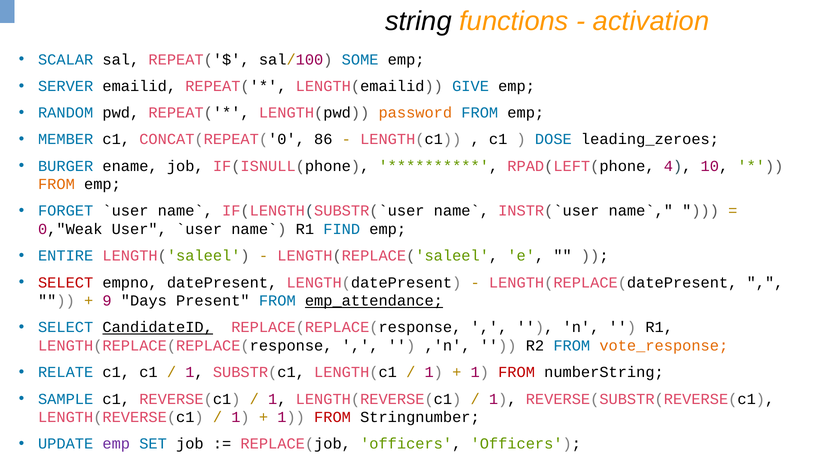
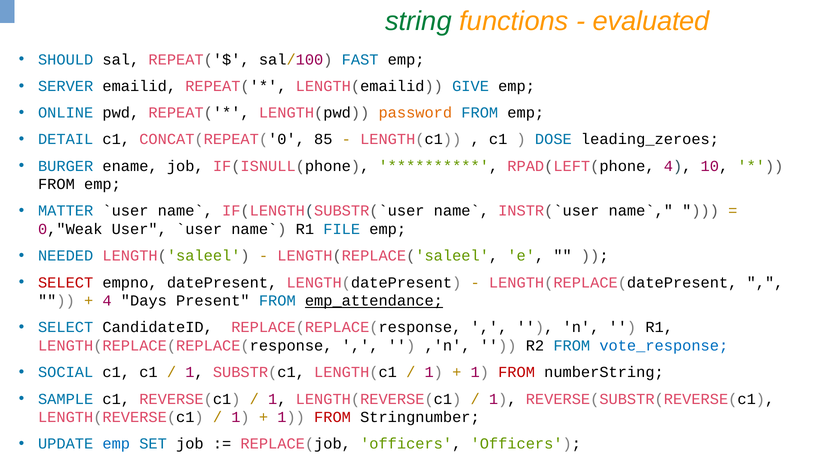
string colour: black -> green (418, 21)
activation: activation -> evaluated (651, 21)
SCALAR: SCALAR -> SHOULD (66, 60)
SOME: SOME -> FAST (360, 60)
RANDOM: RANDOM -> ONLINE (66, 113)
MEMBER: MEMBER -> DETAIL (66, 139)
86: 86 -> 85 (323, 139)
FROM colour: orange -> black (56, 184)
FORGET: FORGET -> MATTER (66, 211)
FIND: FIND -> FILE (342, 229)
ENTIRE: ENTIRE -> NEEDED (66, 256)
9: 9 -> 4 (107, 301)
CandidateID underline: present -> none (158, 328)
vote_response colour: orange -> blue (664, 346)
RELATE: RELATE -> SOCIAL (66, 372)
emp colour: purple -> blue (116, 444)
